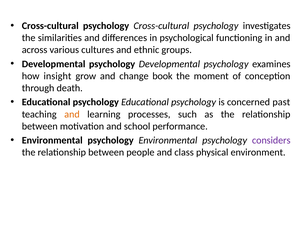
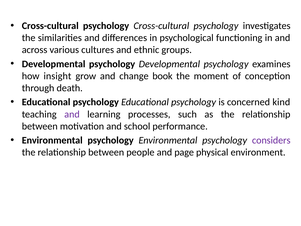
past: past -> kind (281, 102)
and colour: orange -> purple (72, 114)
class: class -> page (184, 152)
